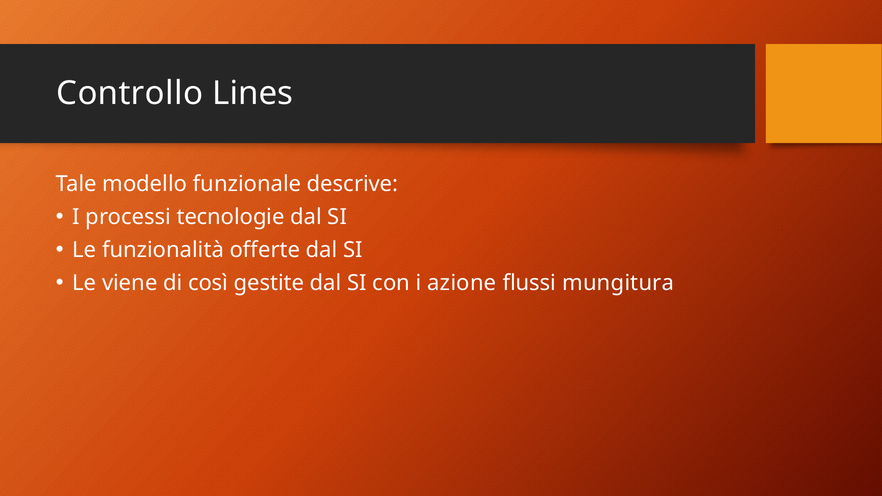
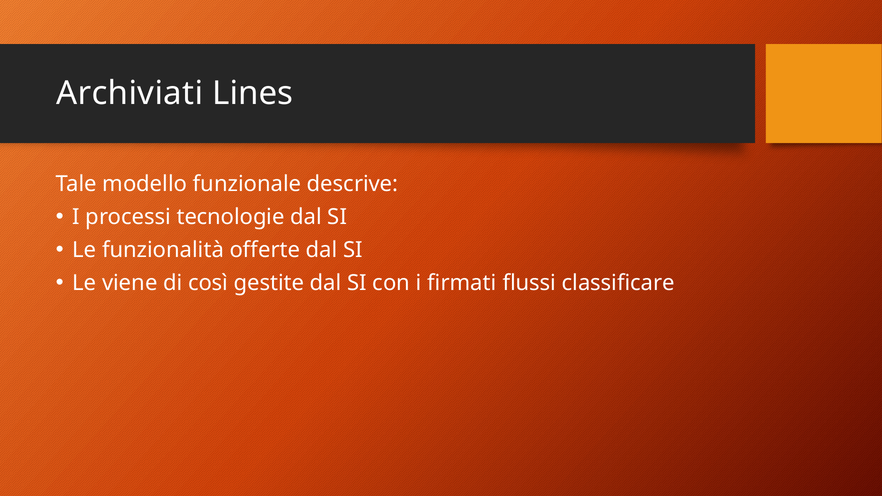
Controllo: Controllo -> Archiviati (130, 93)
azione: azione -> firmati (462, 283)
mungitura: mungitura -> classificare (618, 283)
